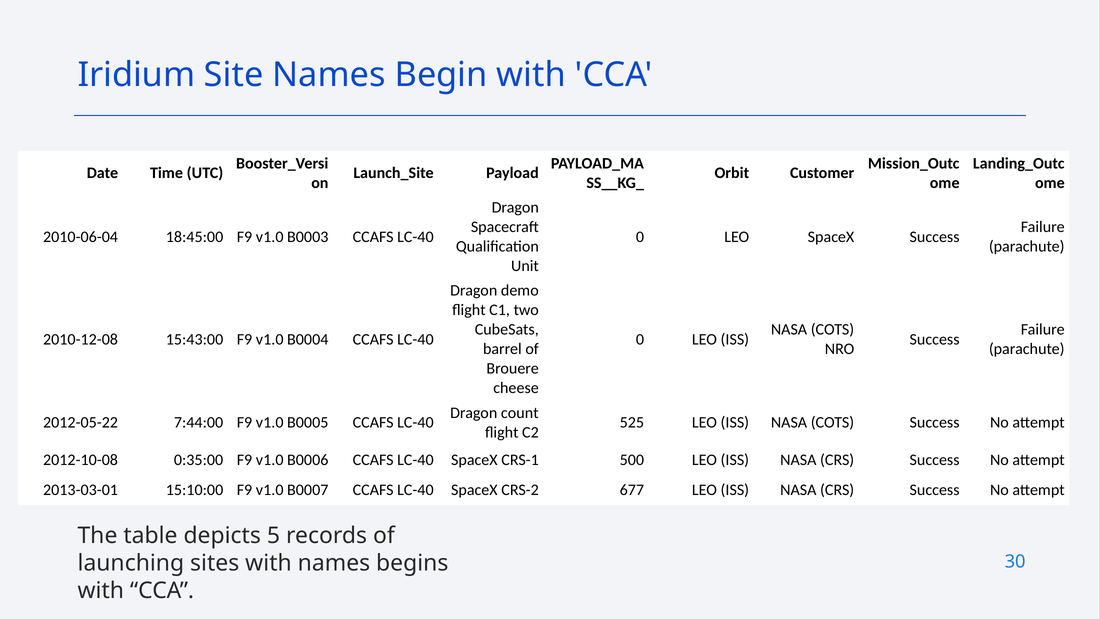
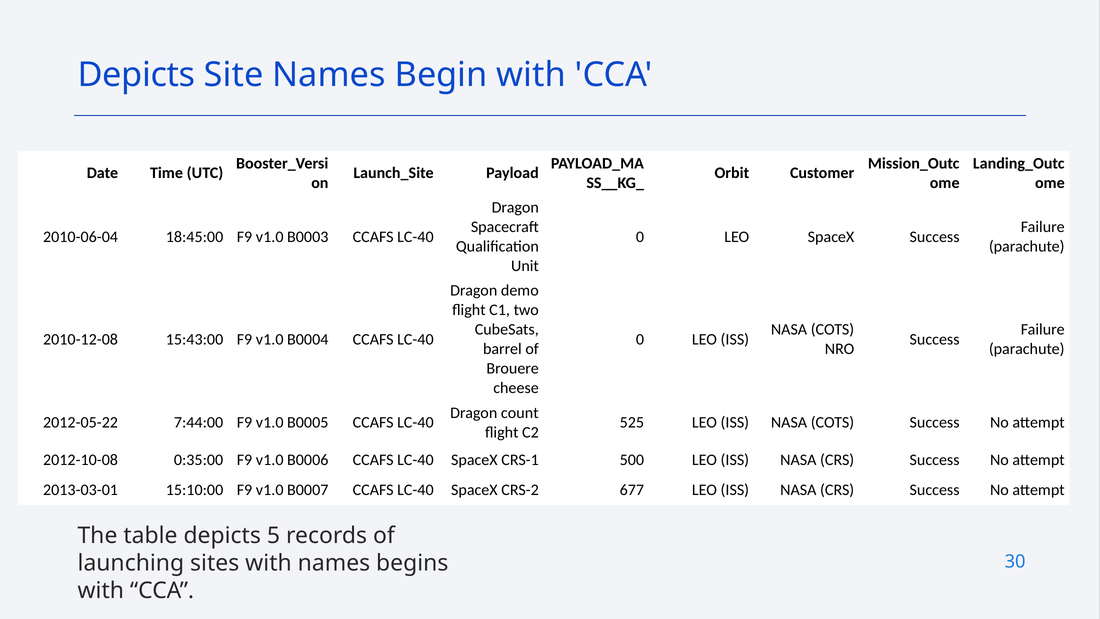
Iridium: Iridium -> Depicts (137, 75)
